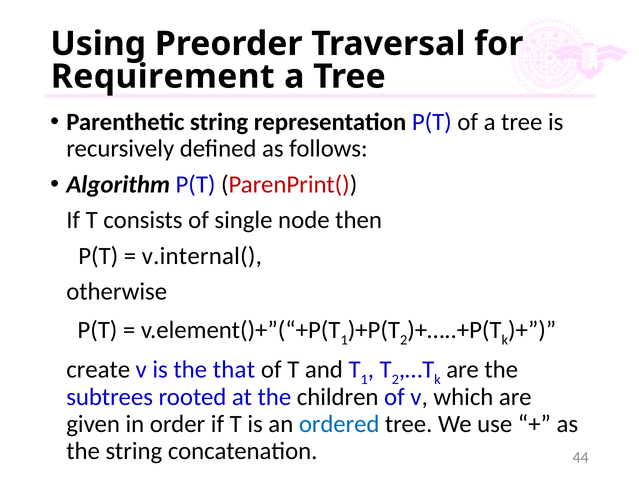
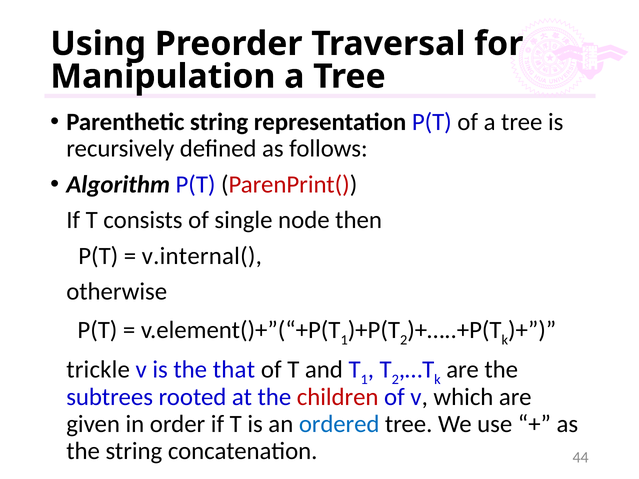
Requirement: Requirement -> Manipulation (163, 77)
create: create -> trickle (98, 370)
children colour: black -> red (338, 397)
